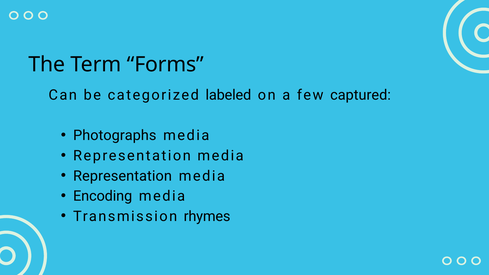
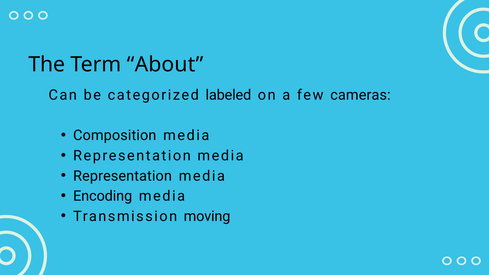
Forms: Forms -> About (165, 65)
captured: captured -> cameras (360, 95)
Photographs: Photographs -> Composition (115, 136)
rhymes: rhymes -> moving (207, 216)
